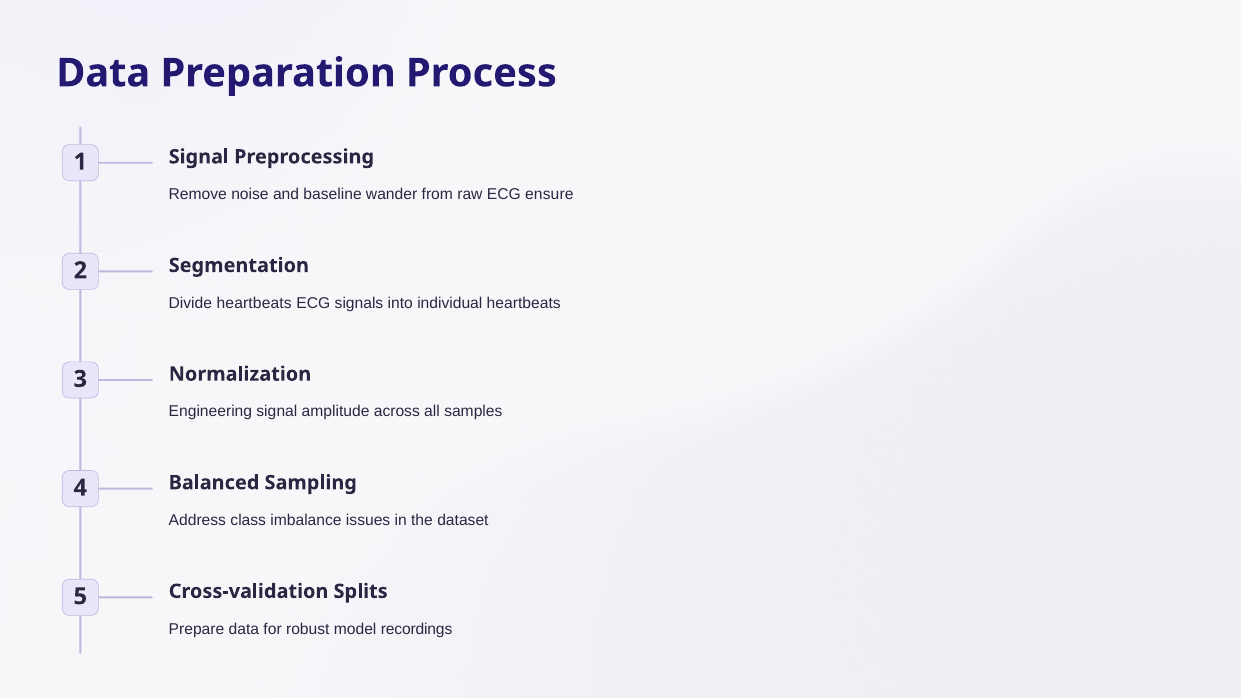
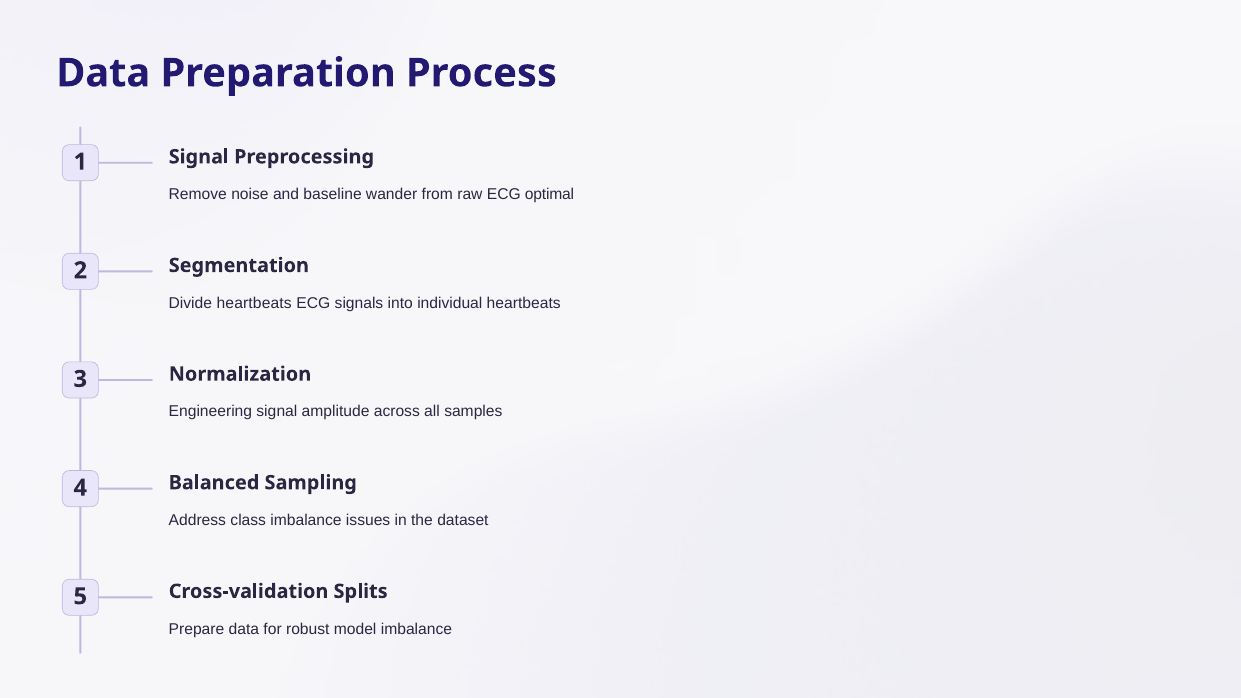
ensure: ensure -> optimal (549, 194)
model recordings: recordings -> imbalance (416, 629)
